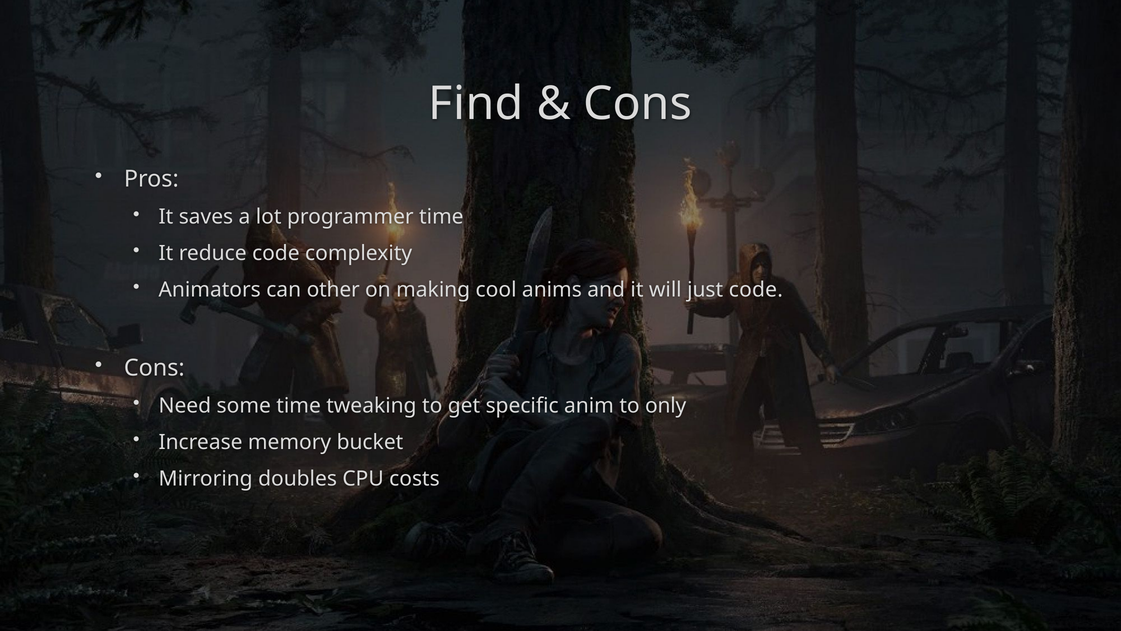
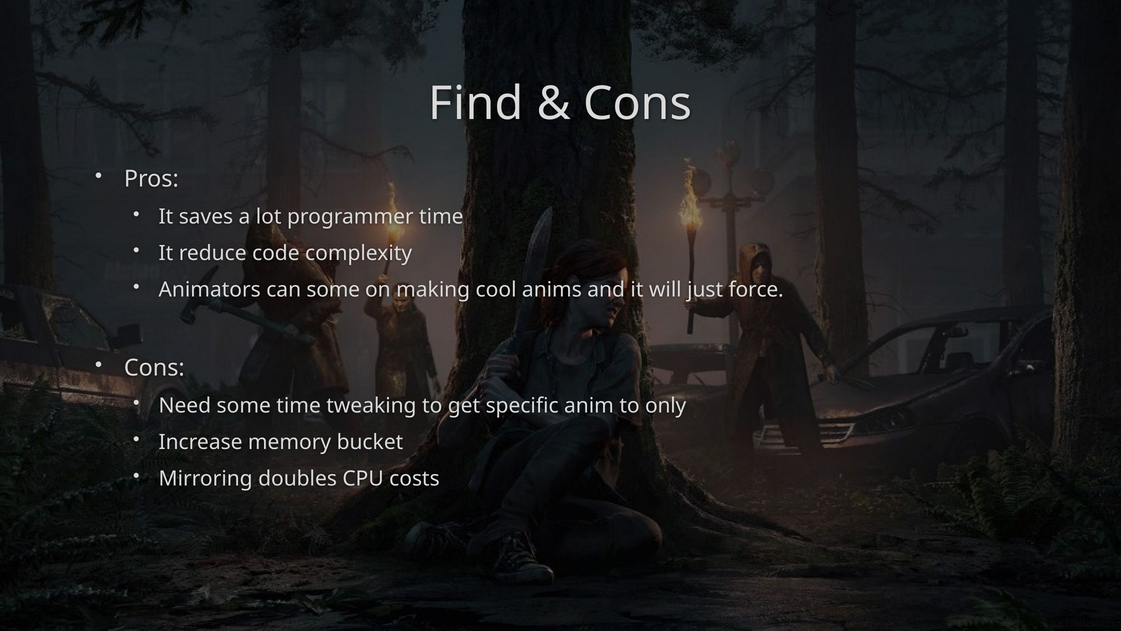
can other: other -> some (333, 290)
just code: code -> force (756, 290)
